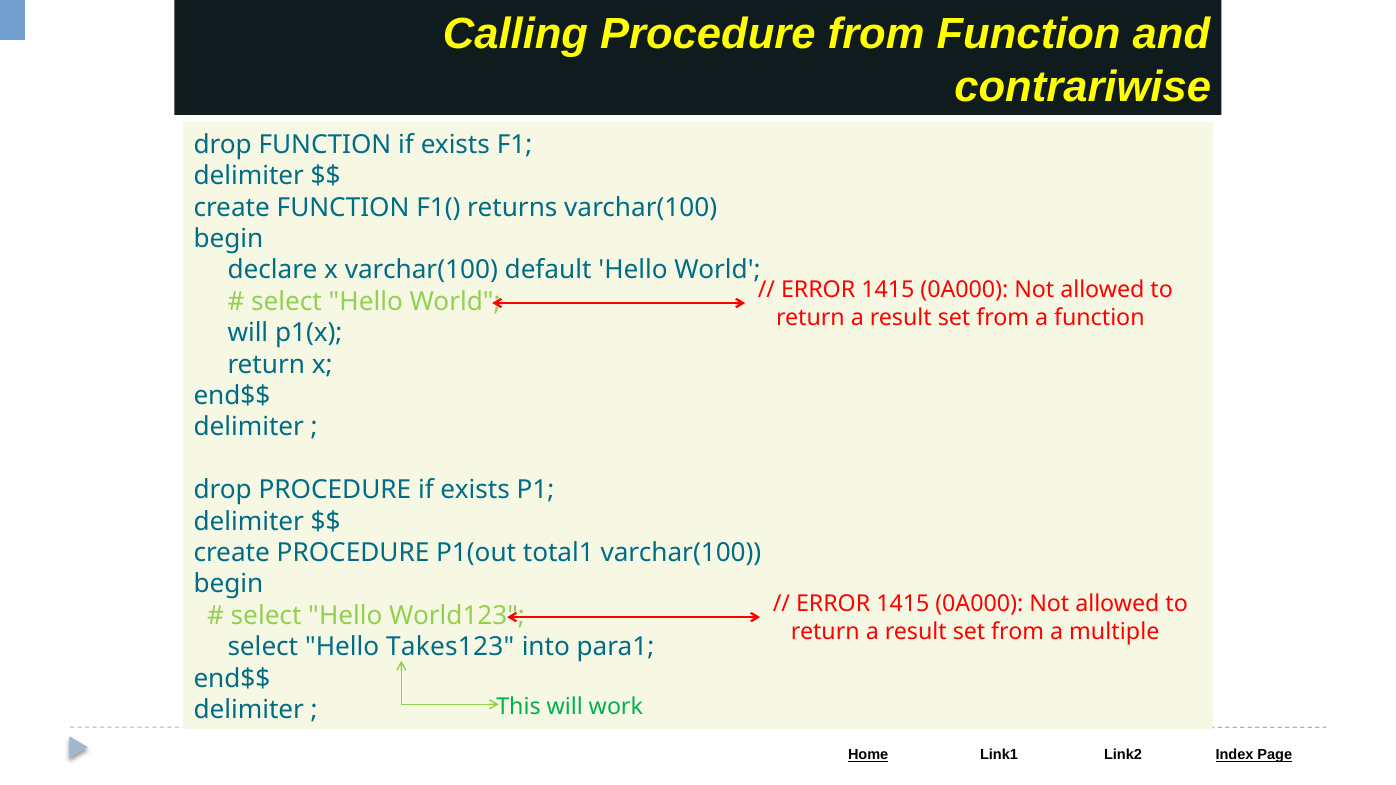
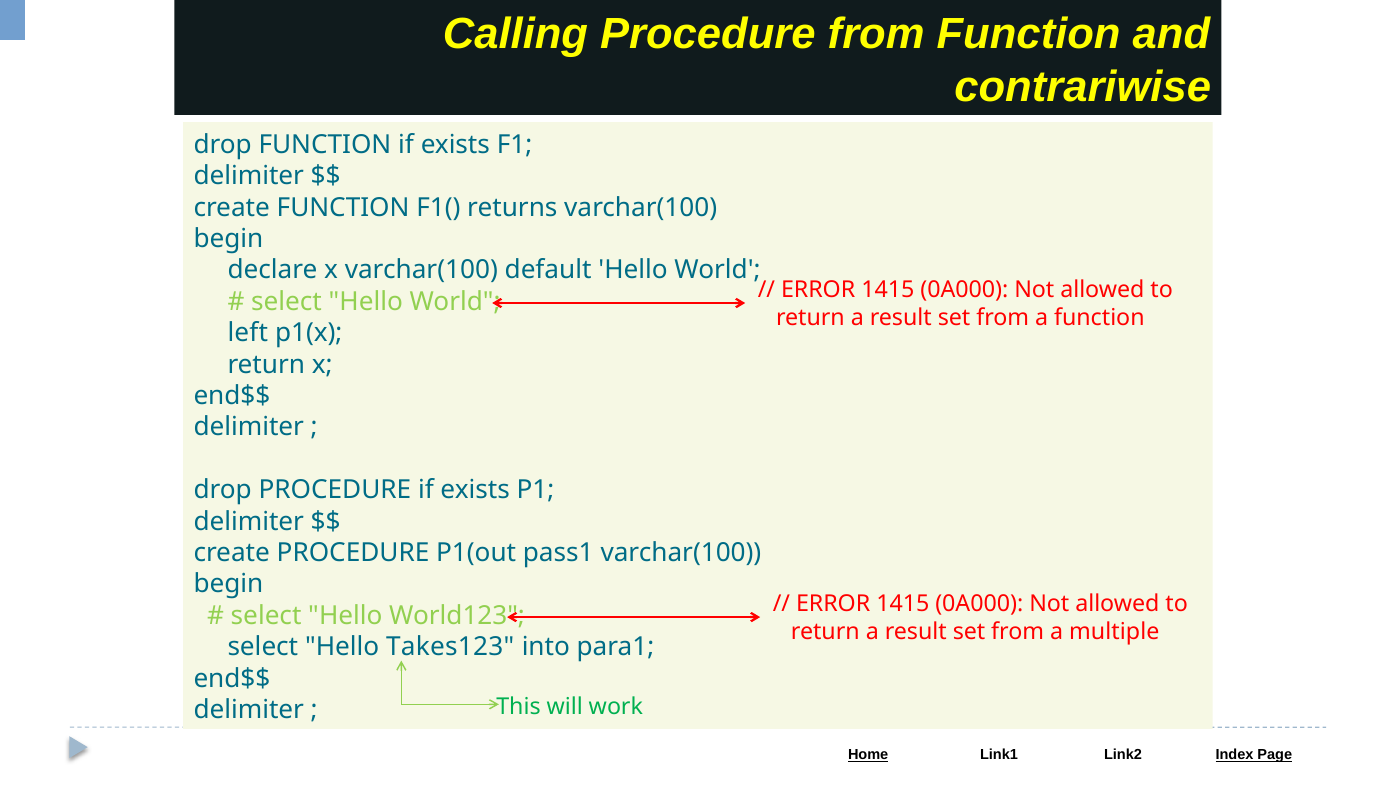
will: will -> left (248, 333)
total1: total1 -> pass1 (558, 553)
